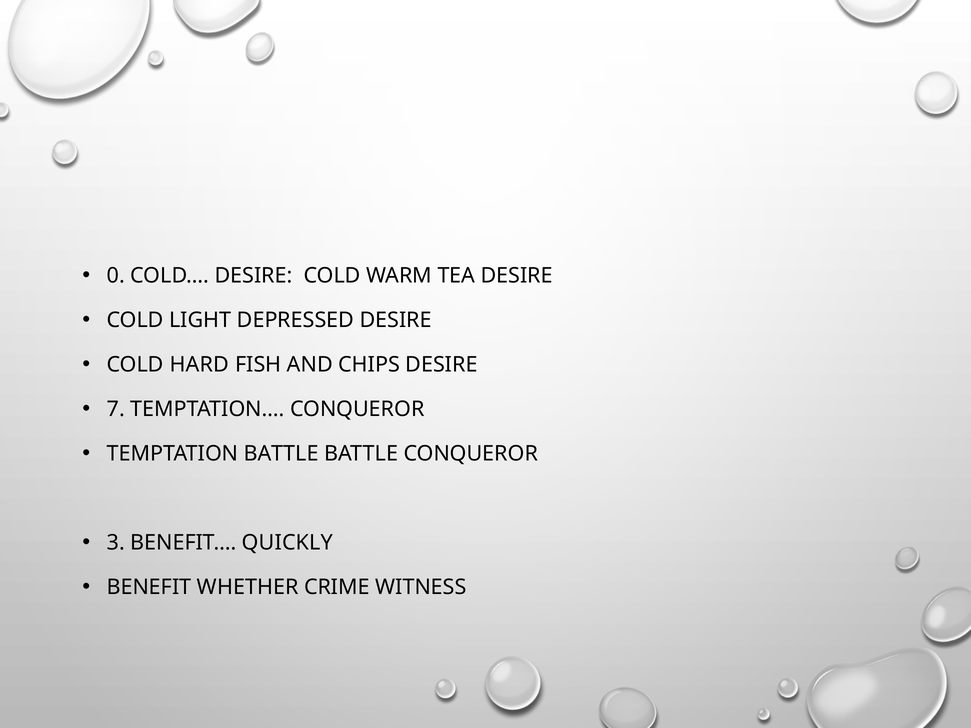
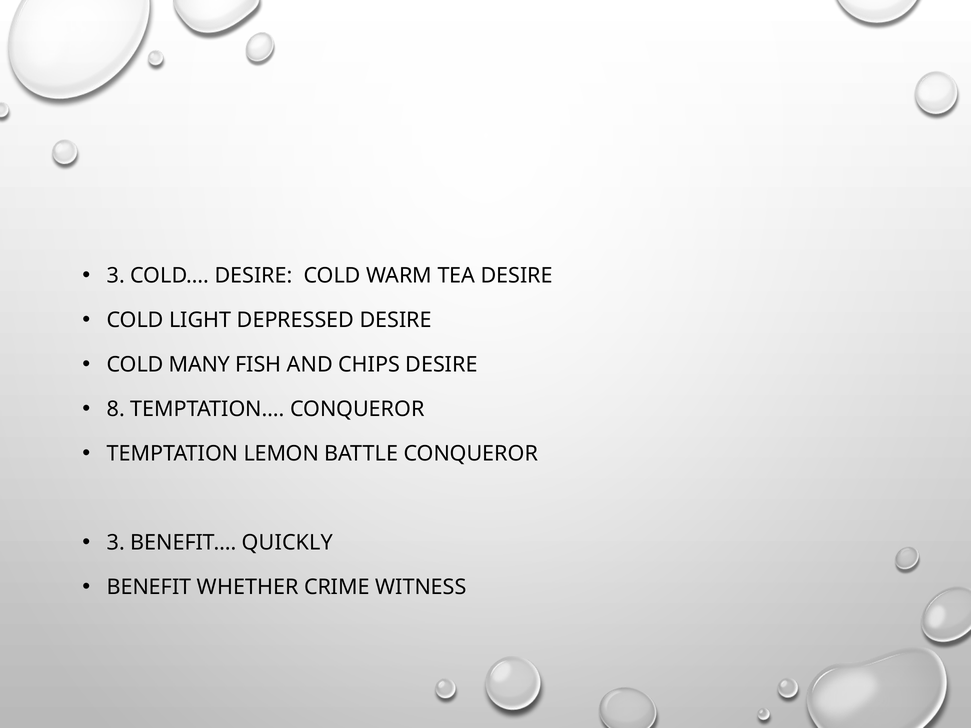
0: 0 -> 3 (116, 276)
HARD: HARD -> MANY (200, 365)
7: 7 -> 8 (116, 409)
TEMPTATION BATTLE: BATTLE -> LEMON (281, 454)
